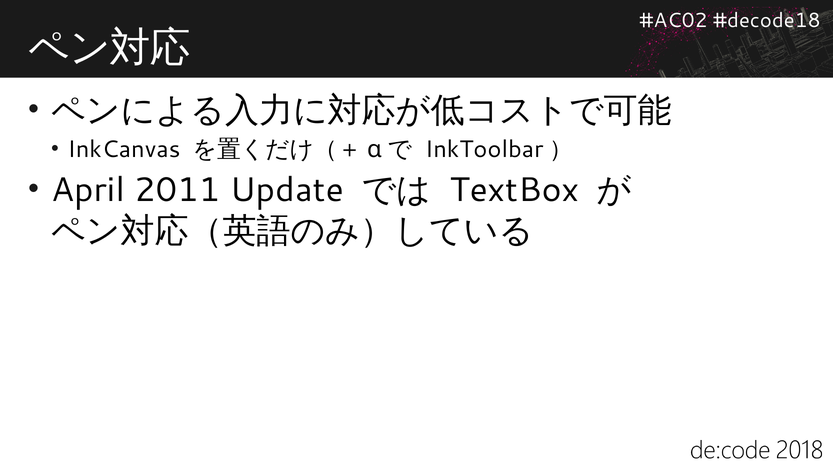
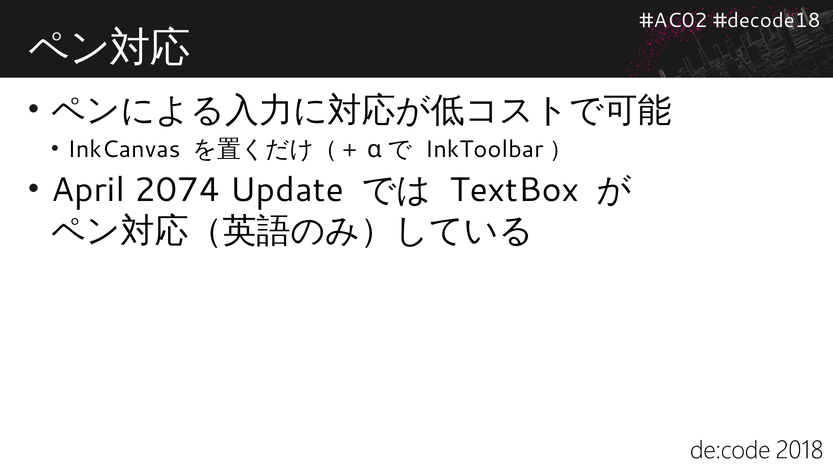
2011: 2011 -> 2074 (177, 190)
